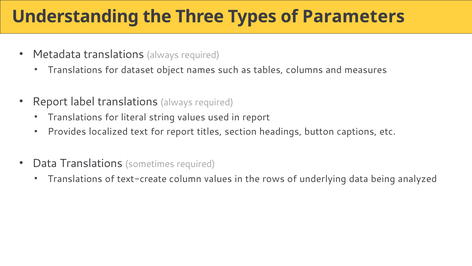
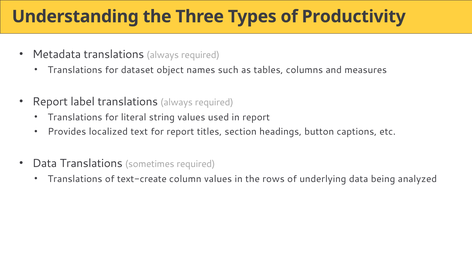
Parameters: Parameters -> Productivity (354, 16)
